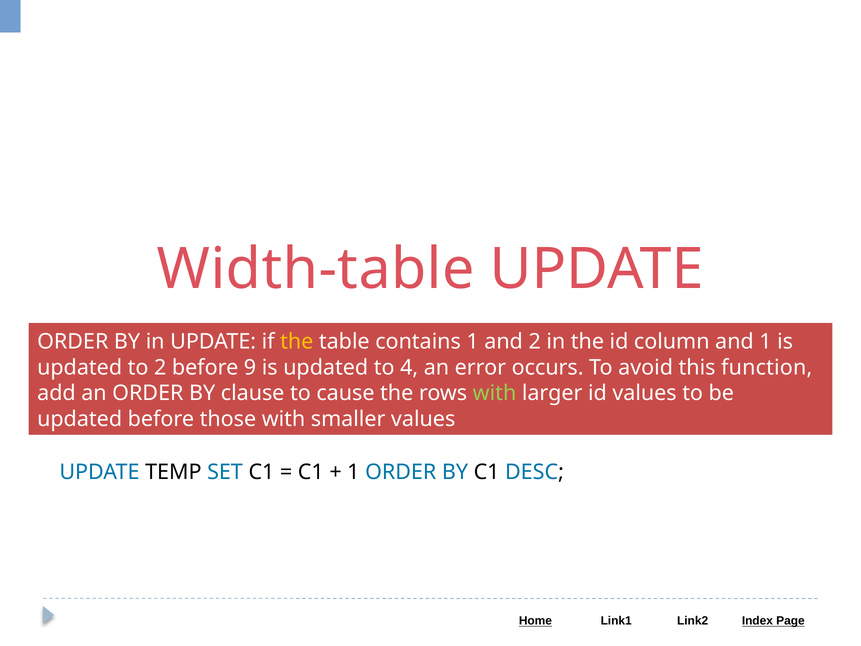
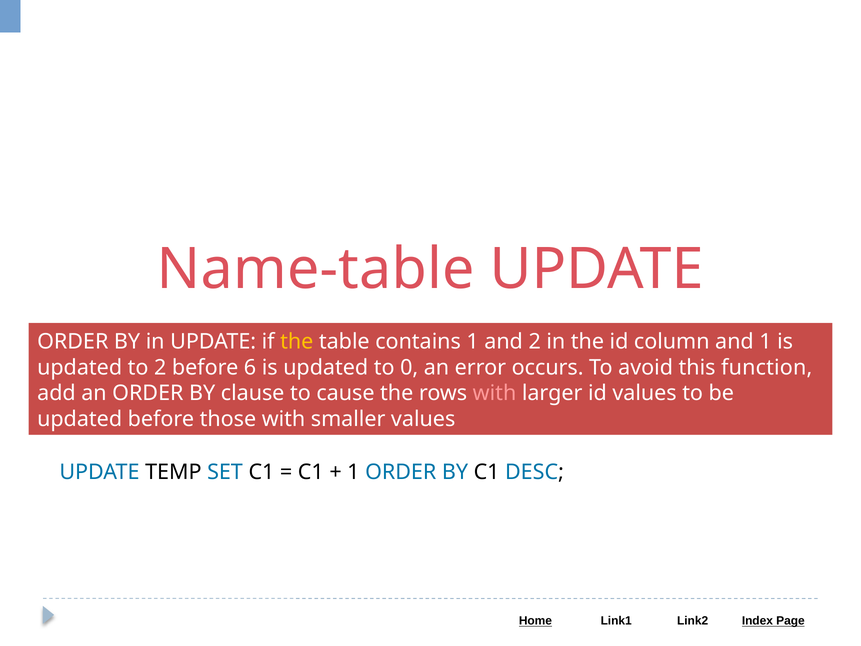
Width-table: Width-table -> Name-table (316, 269)
9: 9 -> 6 (250, 367)
4: 4 -> 0 (409, 367)
with colour: light green -> pink (495, 393)
